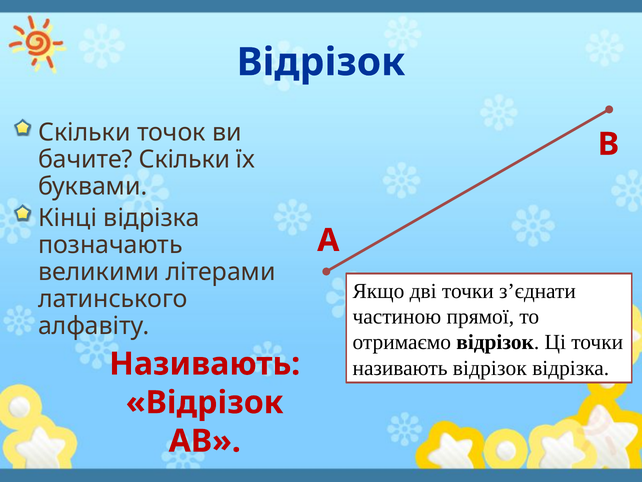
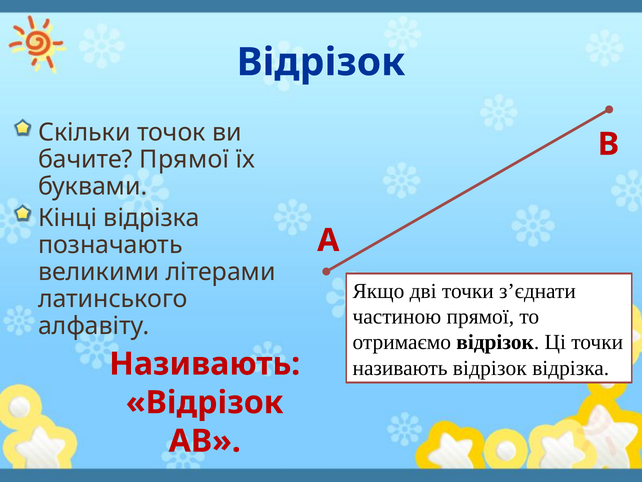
бачите Скільки: Скільки -> Прямої (184, 159)
